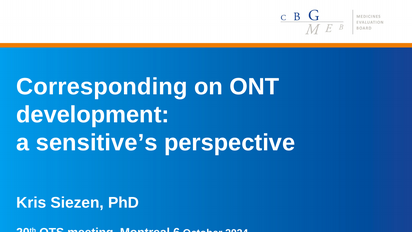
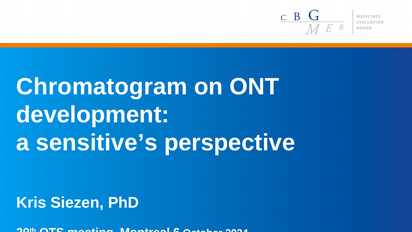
Corresponding: Corresponding -> Chromatogram (102, 87)
